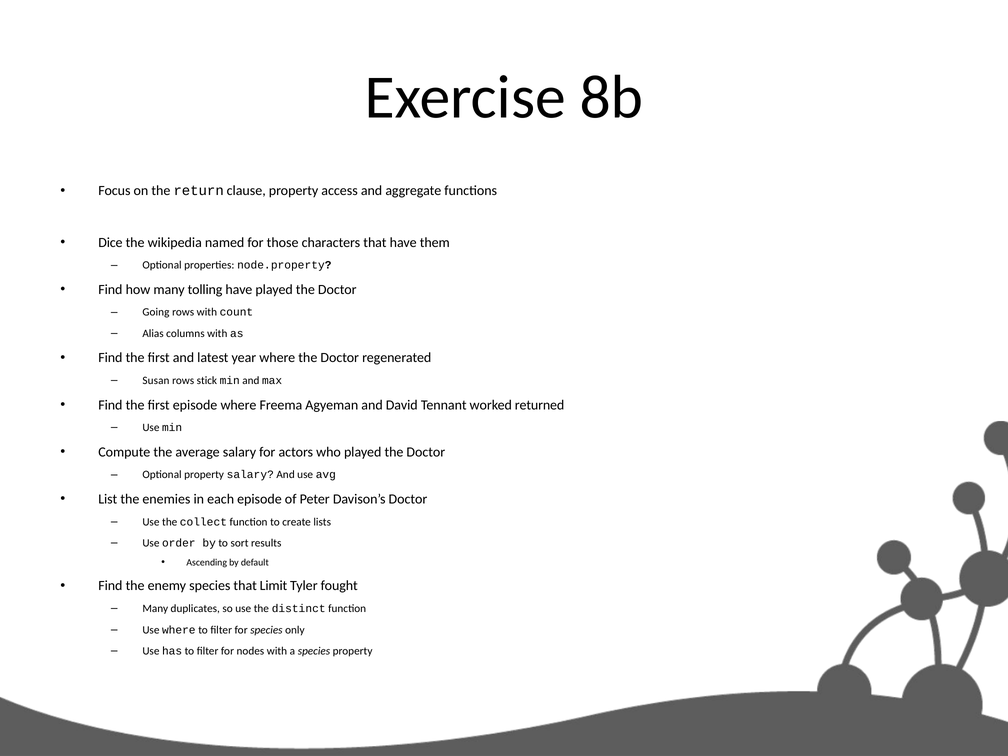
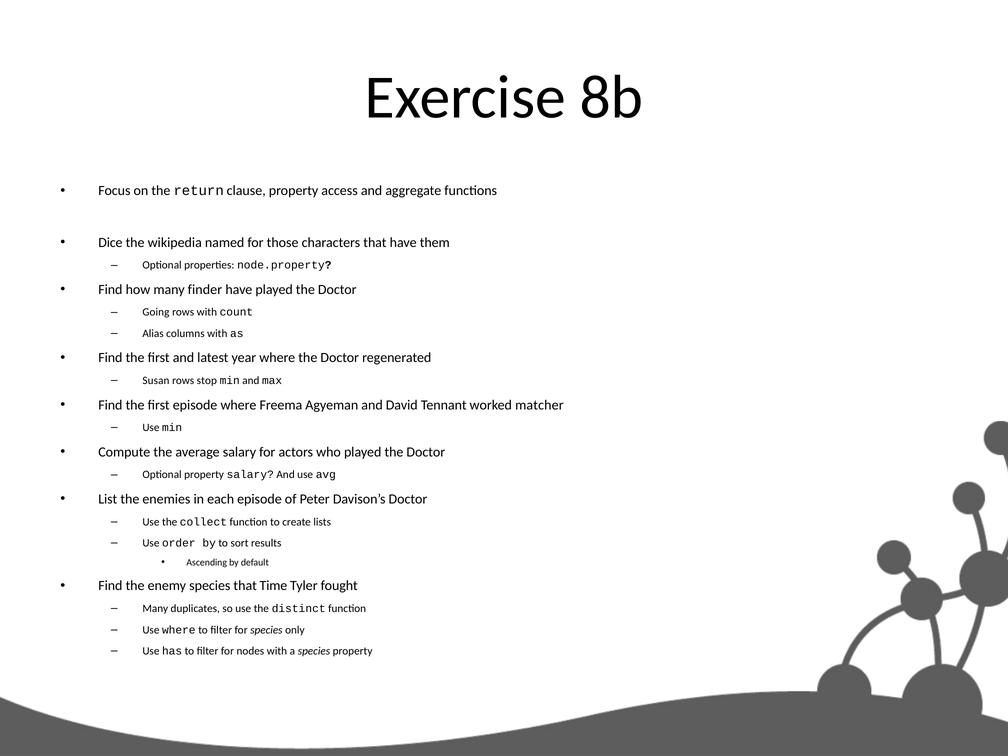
tolling: tolling -> finder (205, 289)
stick: stick -> stop (207, 381)
returned: returned -> matcher (539, 405)
Limit: Limit -> Time (273, 586)
